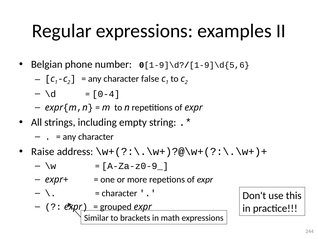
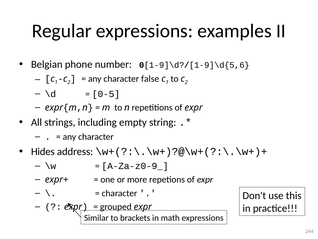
0-4: 0-4 -> 0-5 (106, 94)
Raise: Raise -> Hides (43, 151)
